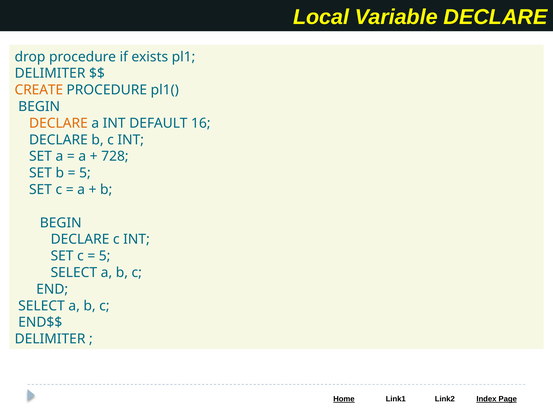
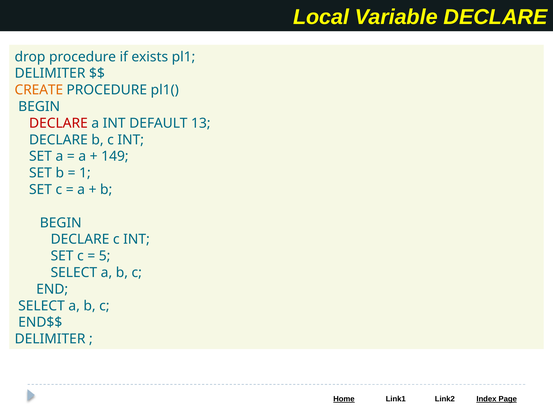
DECLARE colour: orange -> red (58, 123)
16: 16 -> 13 (201, 123)
728: 728 -> 149 (115, 156)
5: 5 -> 1 (85, 173)
